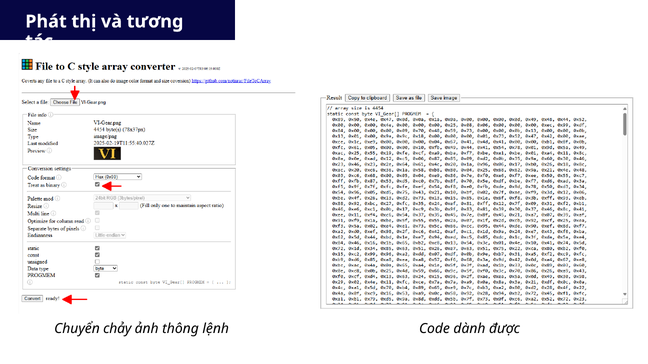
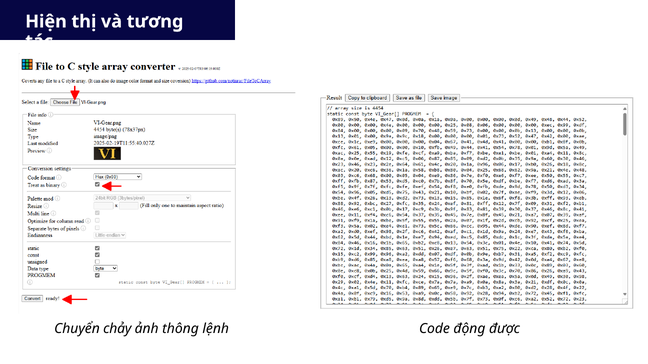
Phát: Phát -> Hiện (46, 22)
dành: dành -> động (469, 329)
